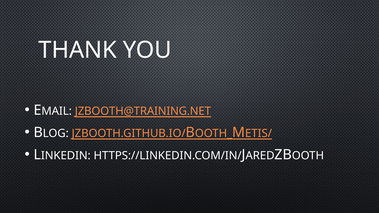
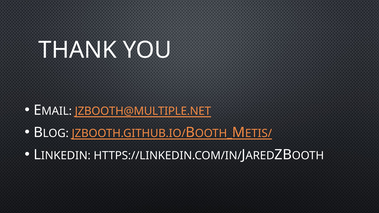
JZBOOTH@TRAINING.NET: JZBOOTH@TRAINING.NET -> JZBOOTH@MULTIPLE.NET (143, 111)
